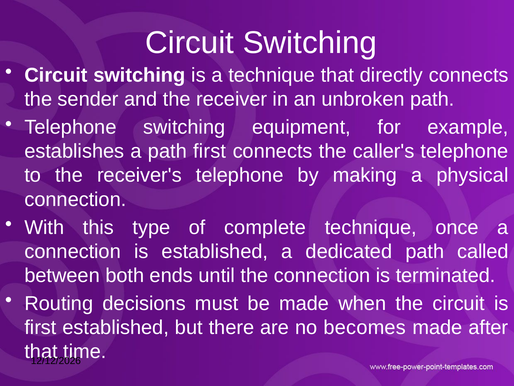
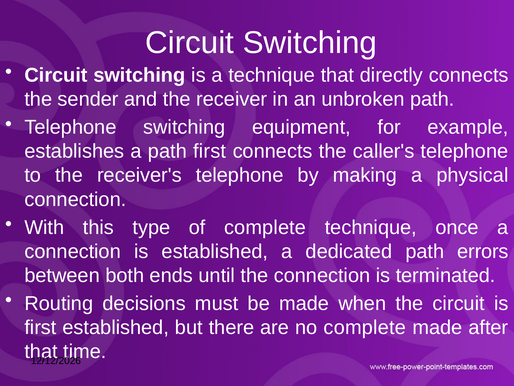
called: called -> errors (483, 251)
no becomes: becomes -> complete (365, 327)
